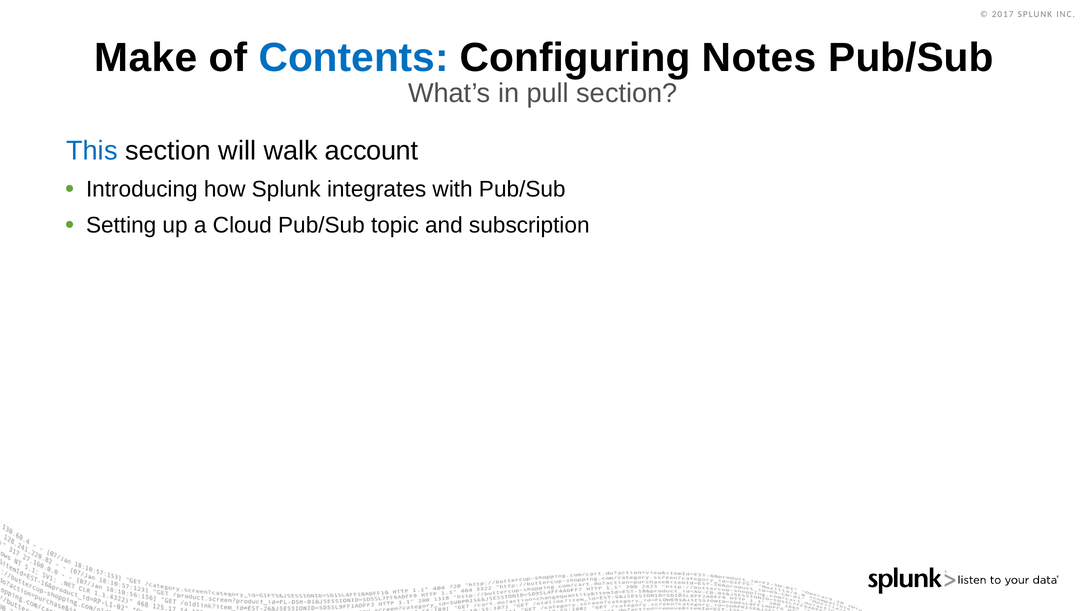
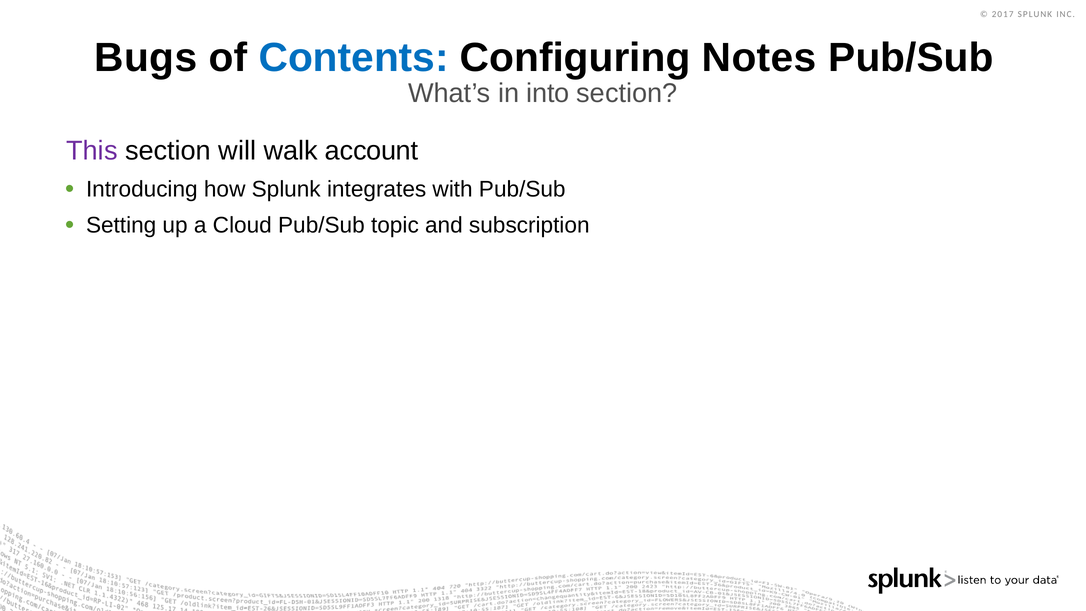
Make: Make -> Bugs (146, 58)
pull: pull -> into (548, 93)
This colour: blue -> purple (92, 151)
